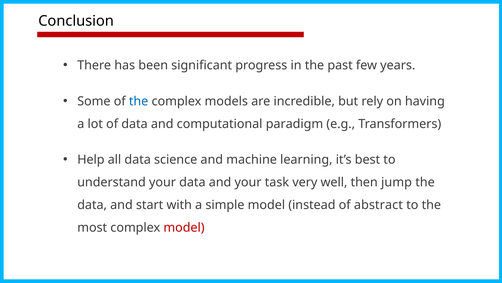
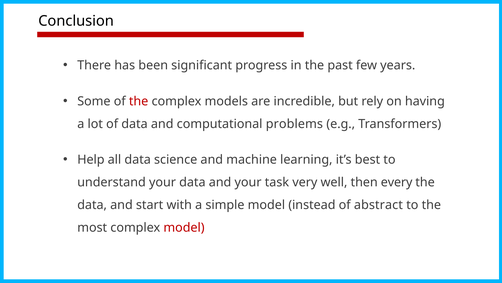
the colour: blue -> red (139, 101)
paradigm: paradigm -> problems (294, 124)
jump: jump -> every (397, 182)
